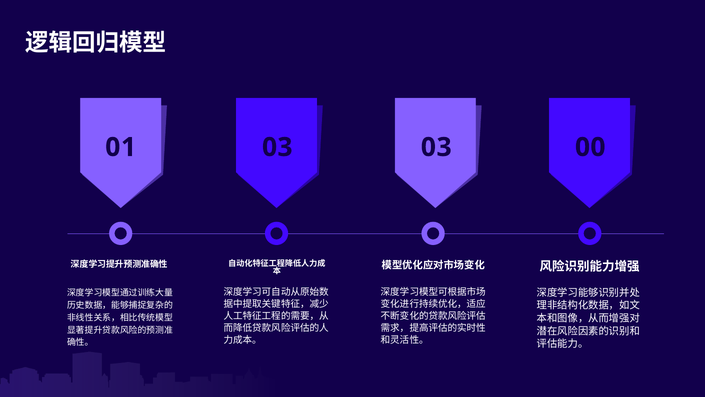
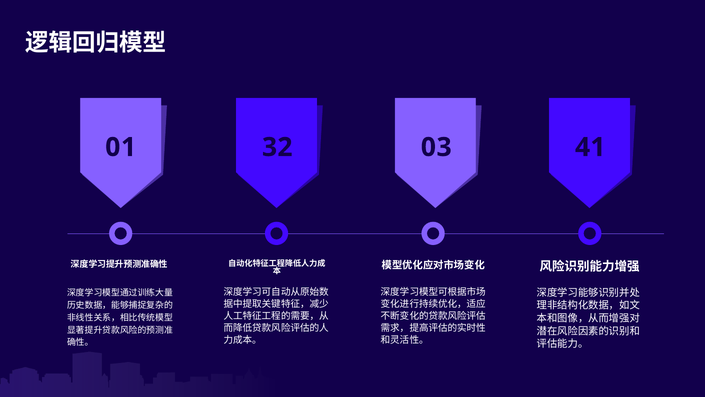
01 03: 03 -> 32 (277, 147)
00: 00 -> 41 (590, 147)
